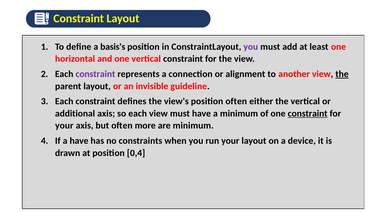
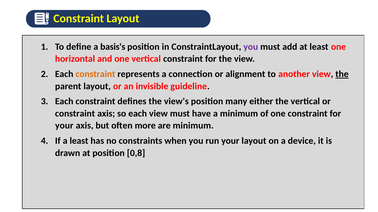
constraint colour: purple -> orange (95, 74)
position often: often -> many (236, 102)
additional: additional -> constraint (75, 114)
constraint underline: present -> none (308, 114)
a have: have -> least (79, 141)
0,4: 0,4 -> 0,8 (136, 153)
